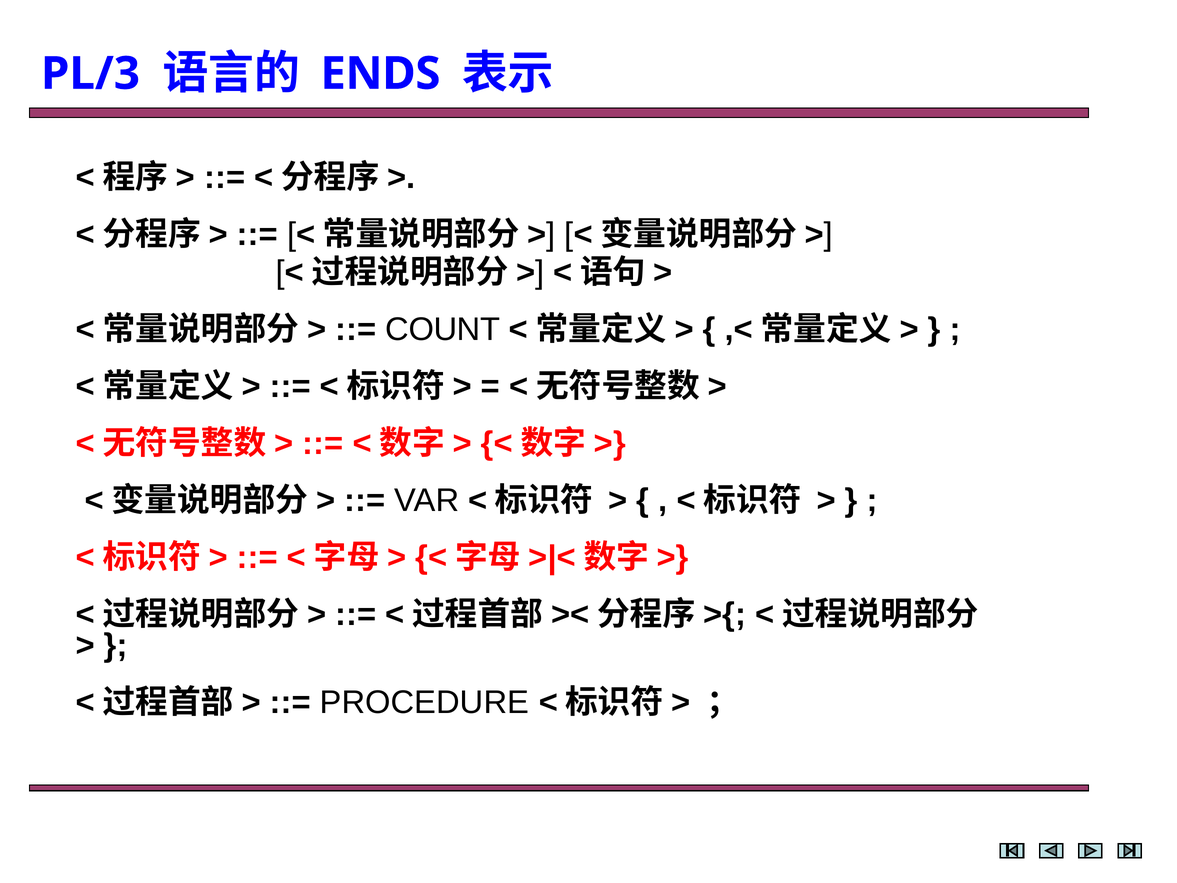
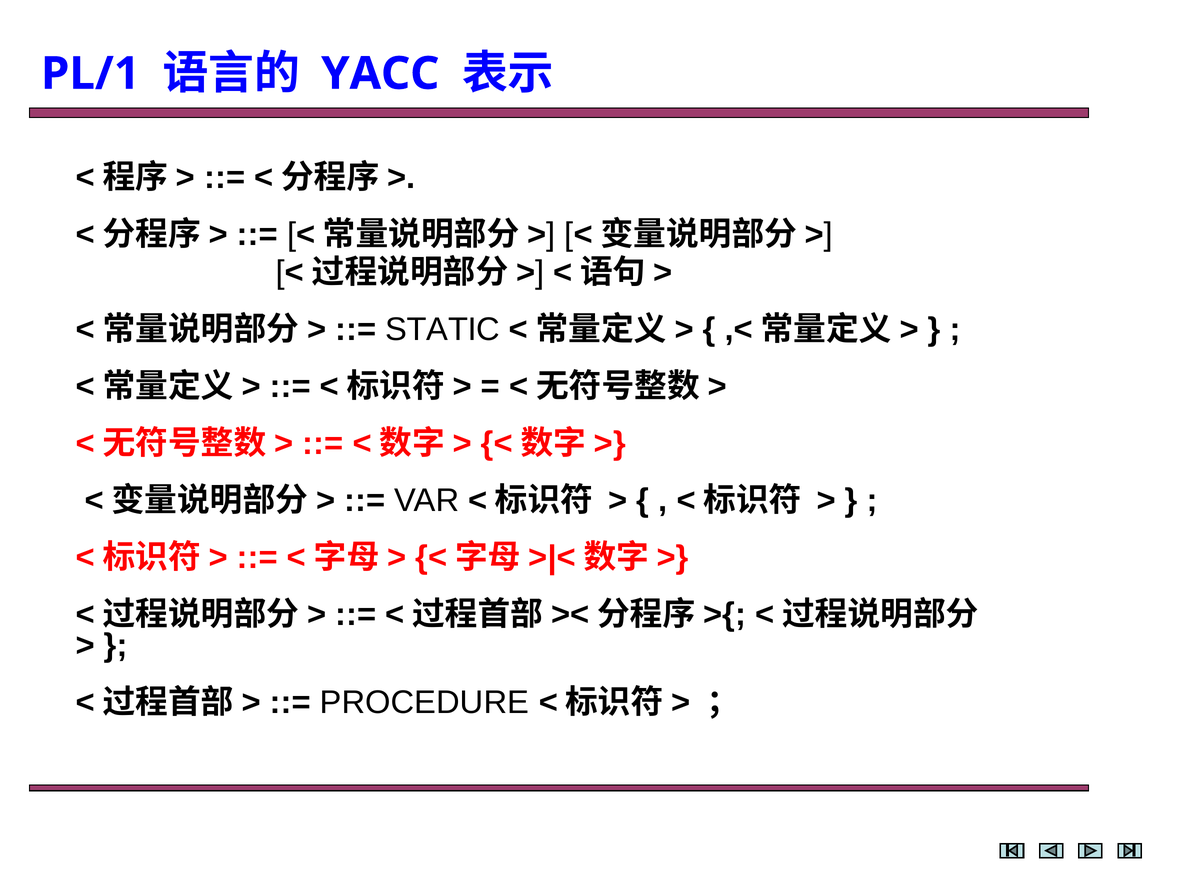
PL/3: PL/3 -> PL/1 (90, 74)
ENDS: ENDS -> YACC (380, 74)
COUNT: COUNT -> STATIC (443, 329)
